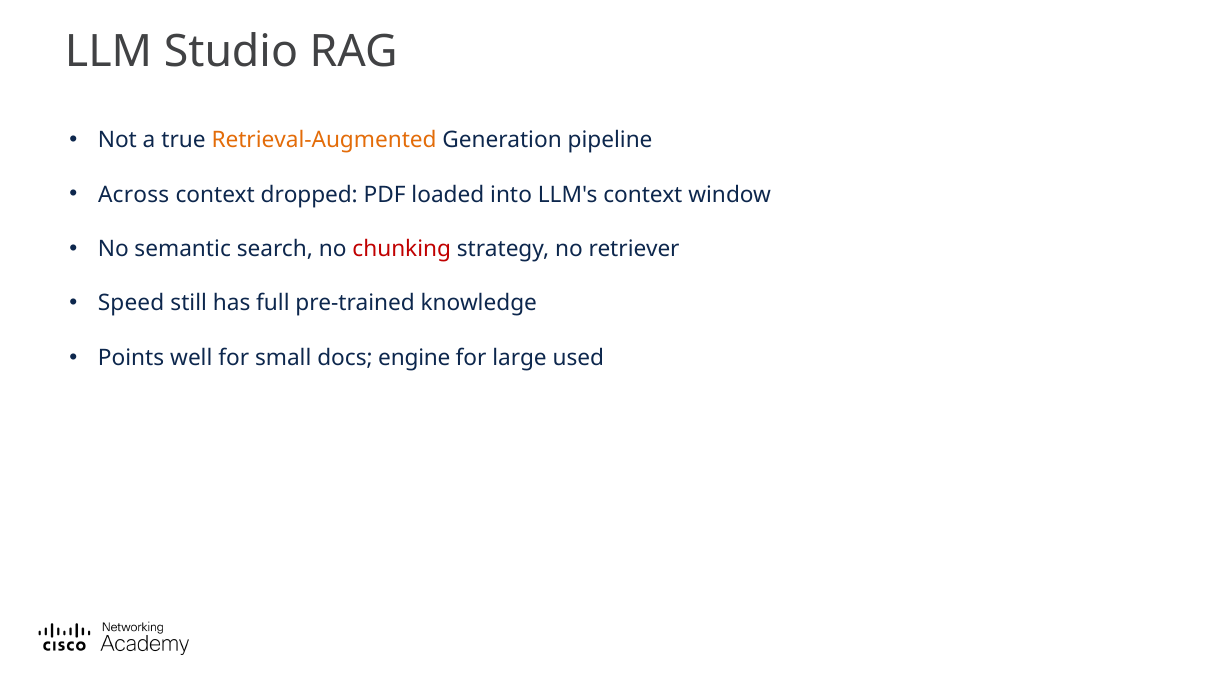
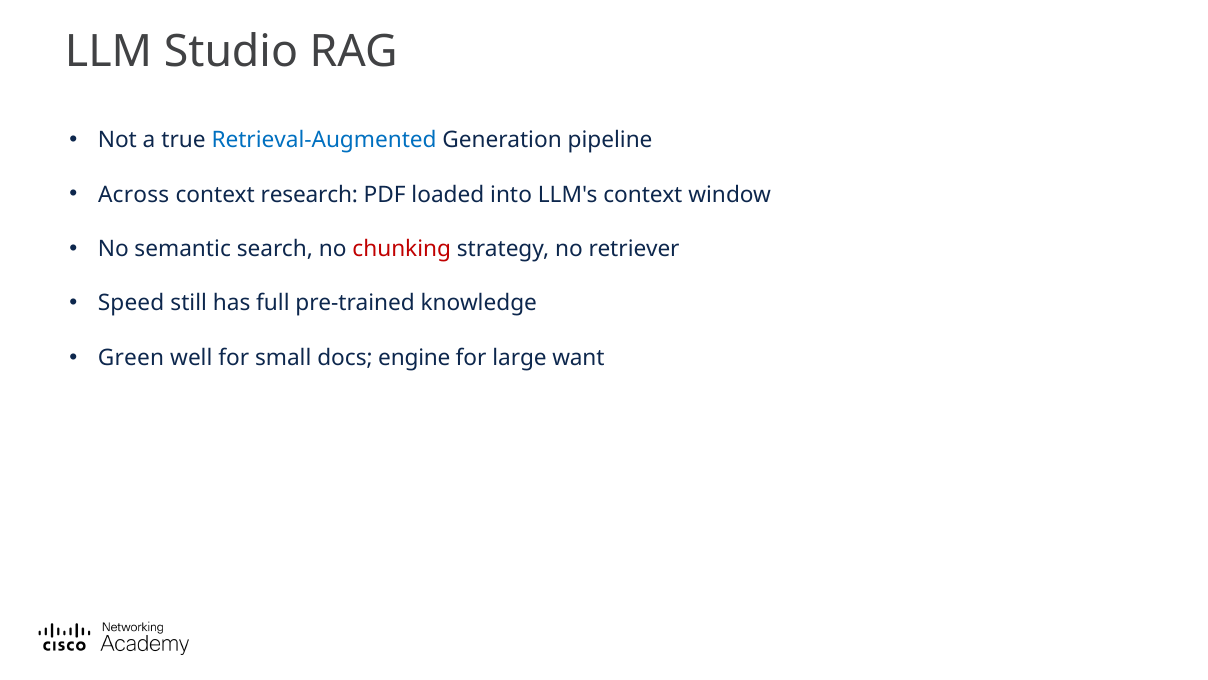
Retrieval-Augmented colour: orange -> blue (324, 140)
dropped: dropped -> research (309, 195)
Points: Points -> Green (131, 358)
used: used -> want (578, 358)
